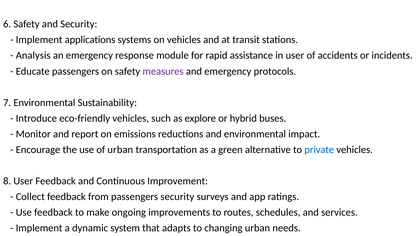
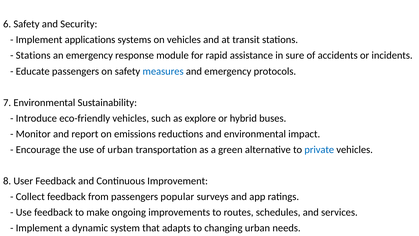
Analysis: Analysis -> Stations (33, 55)
in user: user -> sure (295, 55)
measures colour: purple -> blue (163, 71)
passengers security: security -> popular (177, 197)
